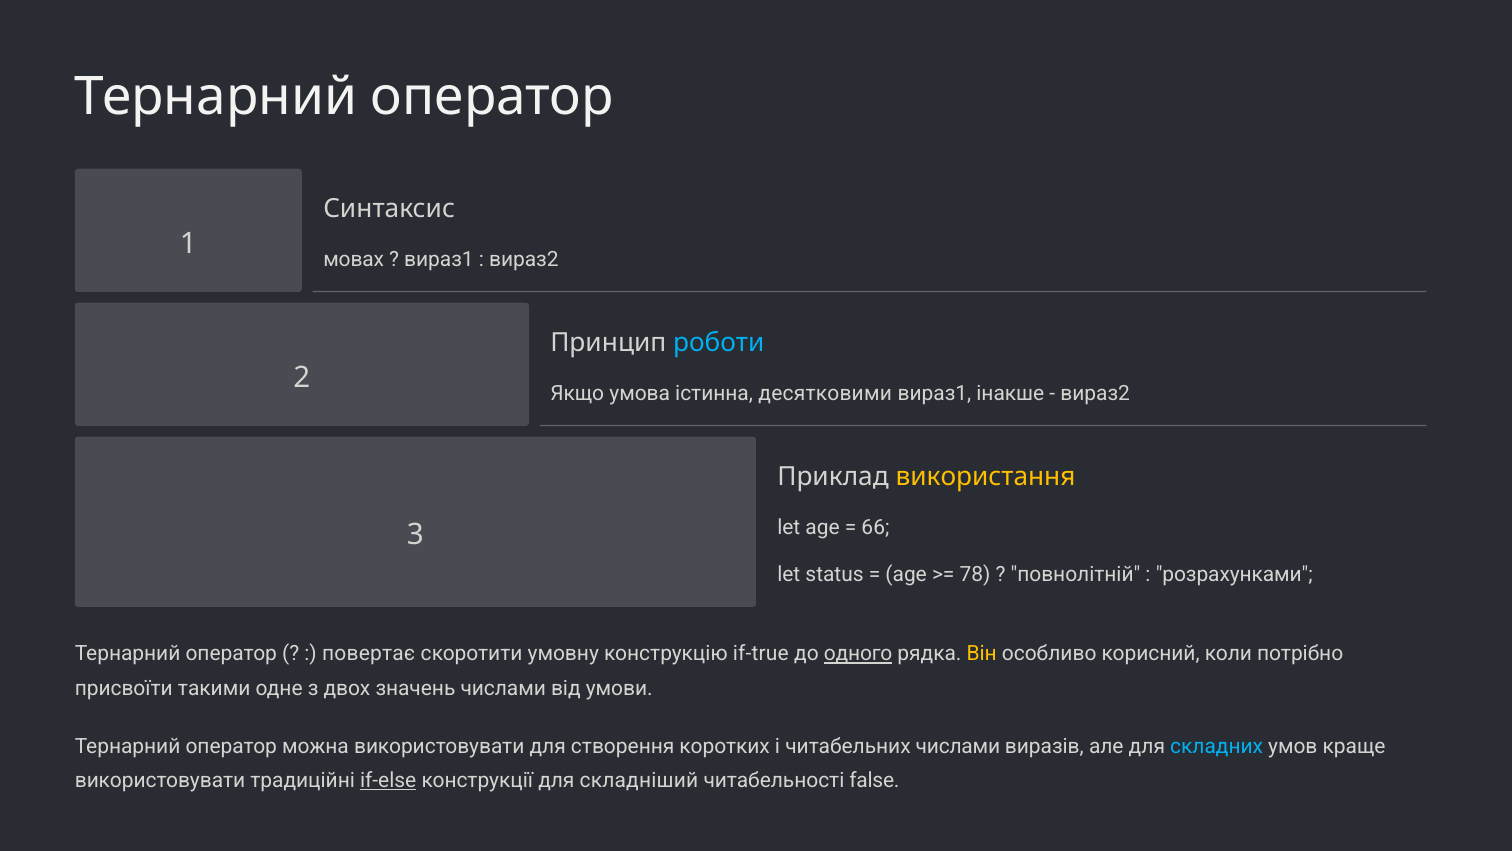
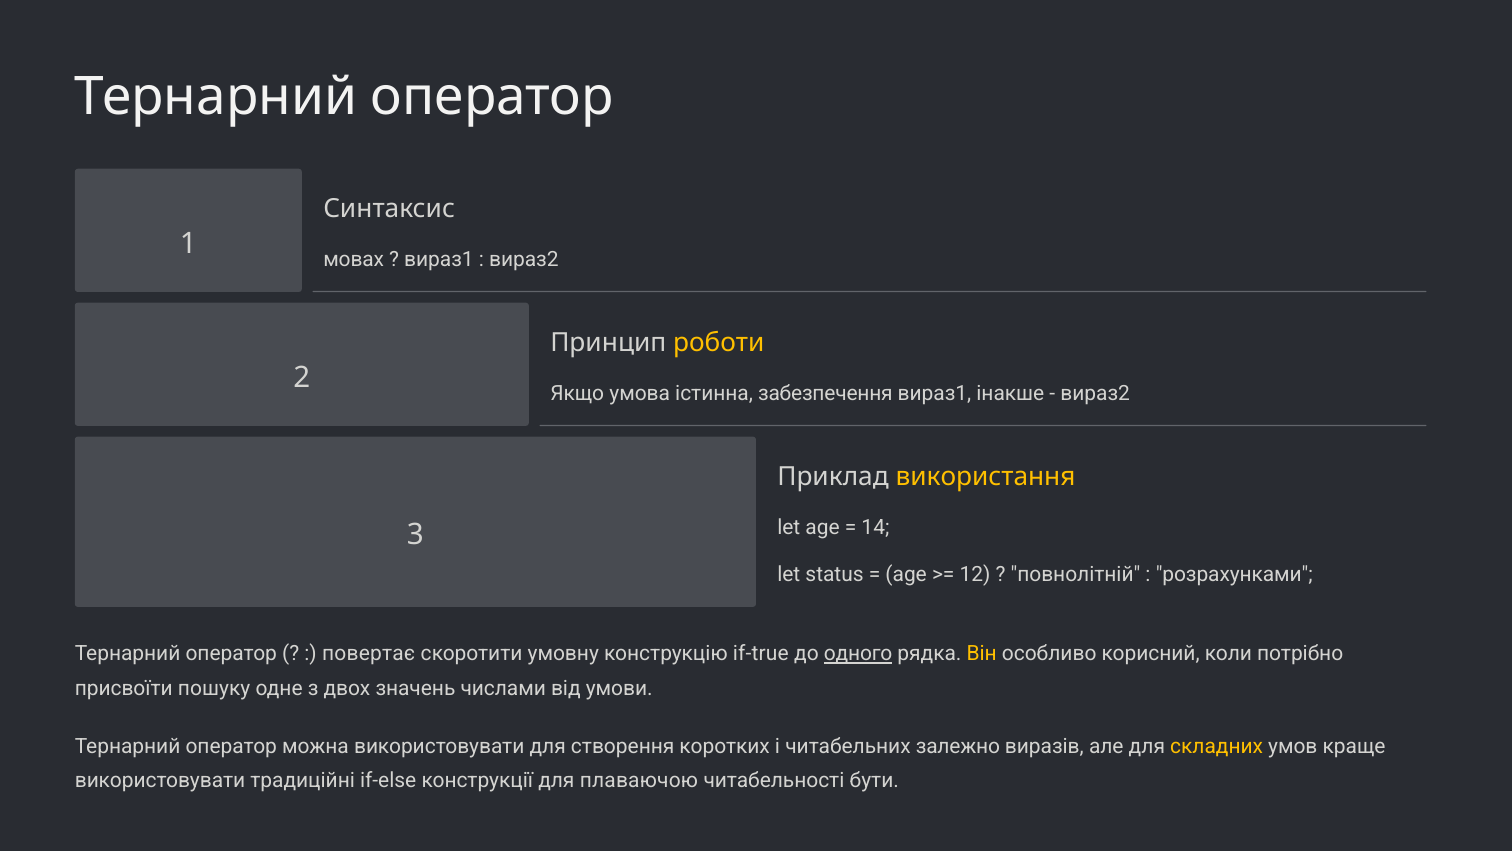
роботи colour: light blue -> yellow (719, 343)
десятковими: десятковими -> забезпечення (825, 393)
66: 66 -> 14 (875, 527)
78: 78 -> 12 (975, 574)
такими: такими -> пошуку (214, 688)
читабельних числами: числами -> залежно (958, 746)
складних colour: light blue -> yellow (1217, 746)
if-else underline: present -> none (388, 780)
складніший: складніший -> плаваючою (639, 780)
false: false -> бути (874, 780)
